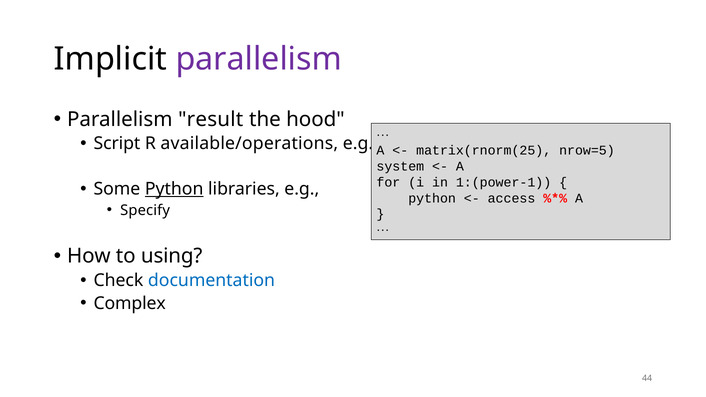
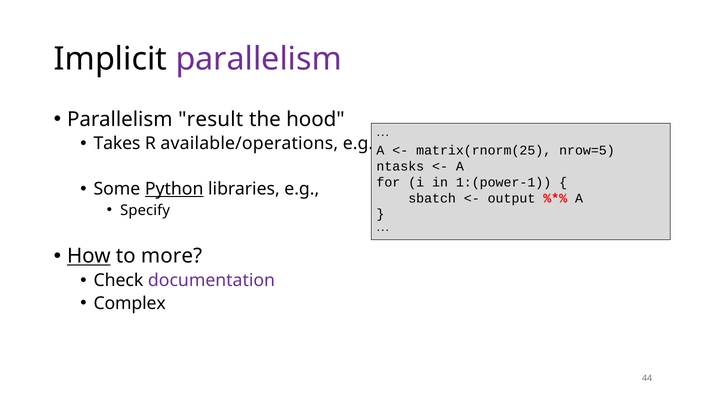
Script: Script -> Takes (117, 144)
system: system -> ntasks (400, 167)
python: python -> sbatch (432, 198)
access: access -> output (512, 198)
How underline: none -> present (89, 256)
using: using -> more (172, 256)
documentation colour: blue -> purple (211, 281)
